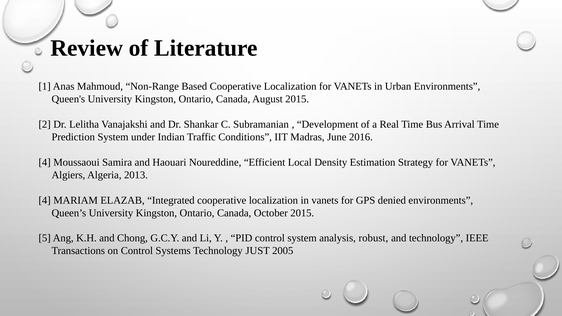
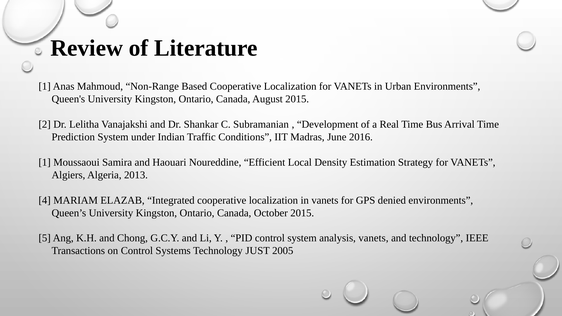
4: 4 -> 1 (45, 162)
analysis robust: robust -> vanets (373, 238)
